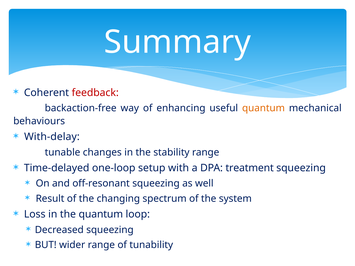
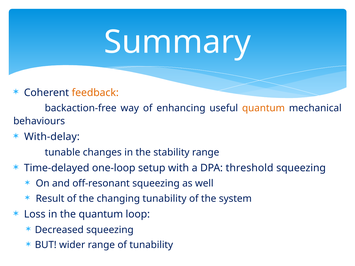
feedback colour: red -> orange (95, 93)
treatment: treatment -> threshold (250, 168)
changing spectrum: spectrum -> tunability (165, 199)
